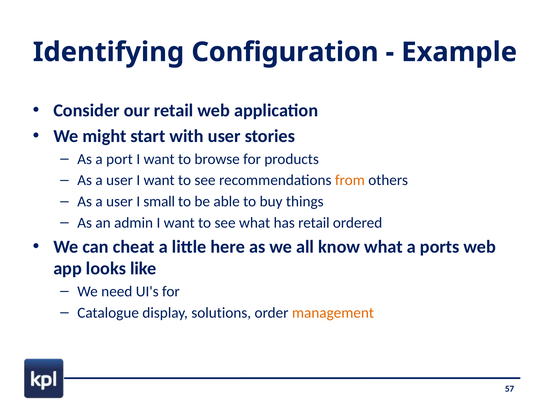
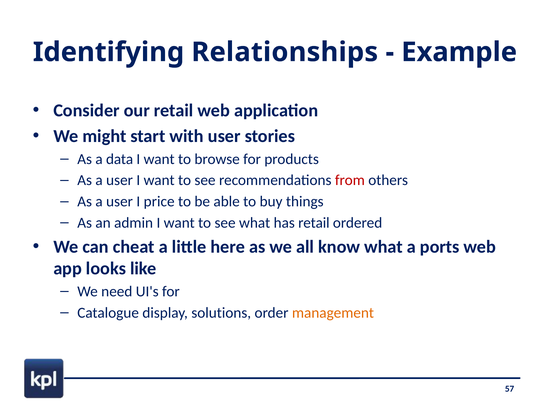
Configuration: Configuration -> Relationships (285, 52)
port: port -> data (120, 159)
from colour: orange -> red (350, 180)
small: small -> price (159, 202)
